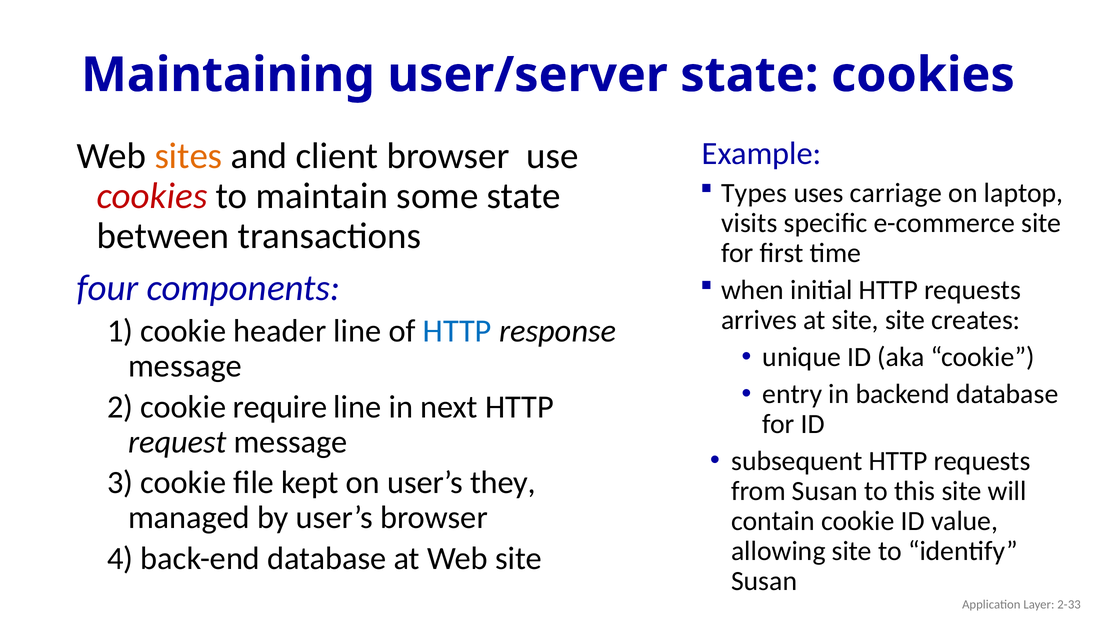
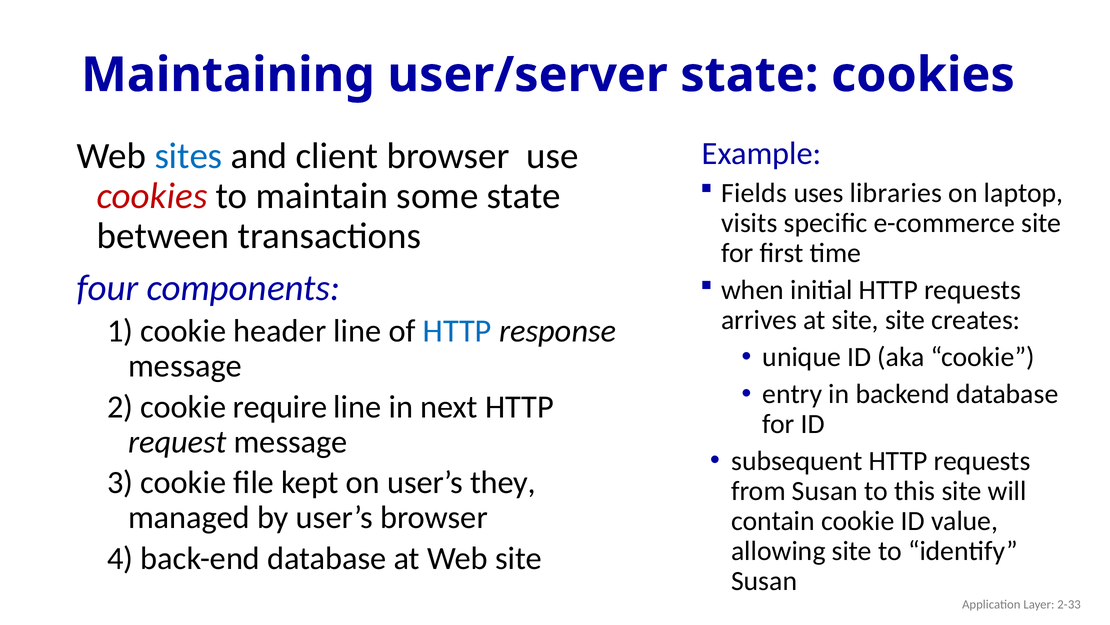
sites colour: orange -> blue (188, 156)
Types: Types -> Fields (754, 193)
carriage: carriage -> libraries (896, 193)
